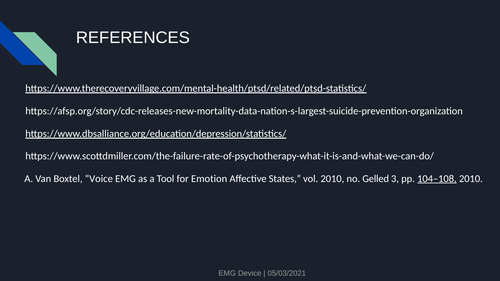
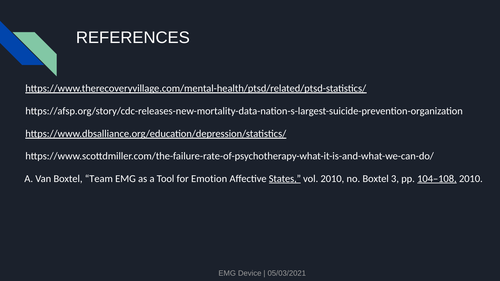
Voice: Voice -> Team (99, 179)
States underline: none -> present (285, 179)
no Gelled: Gelled -> Boxtel (376, 179)
